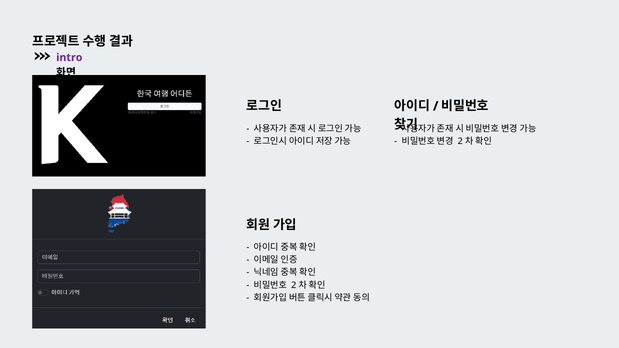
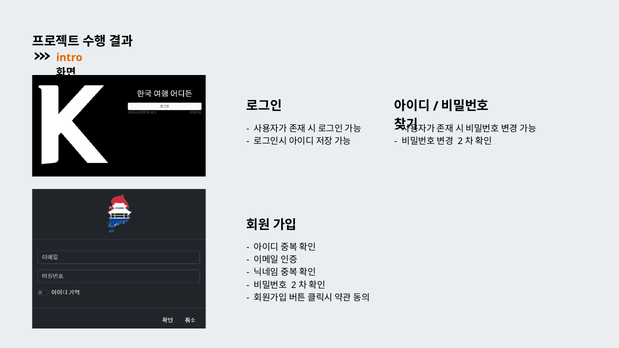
intro colour: purple -> orange (69, 58)
